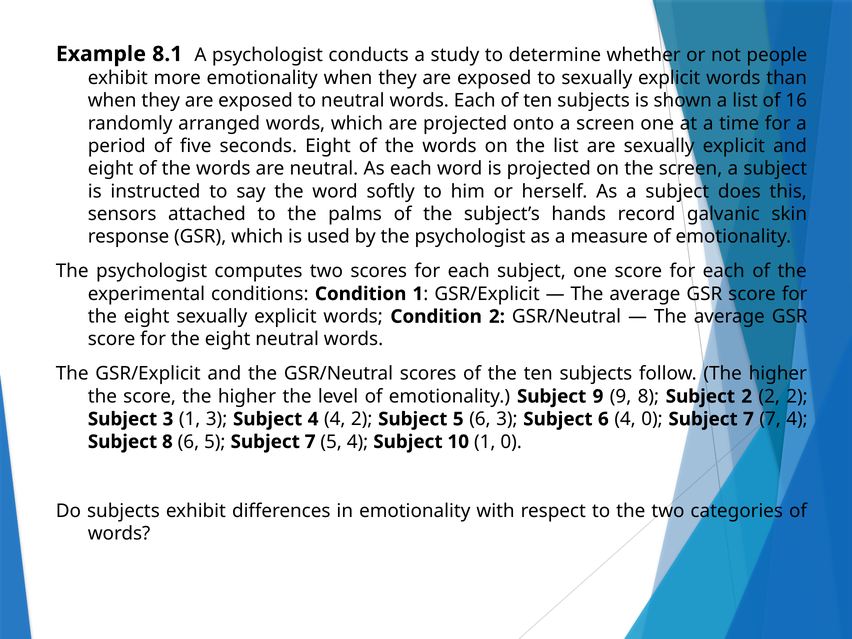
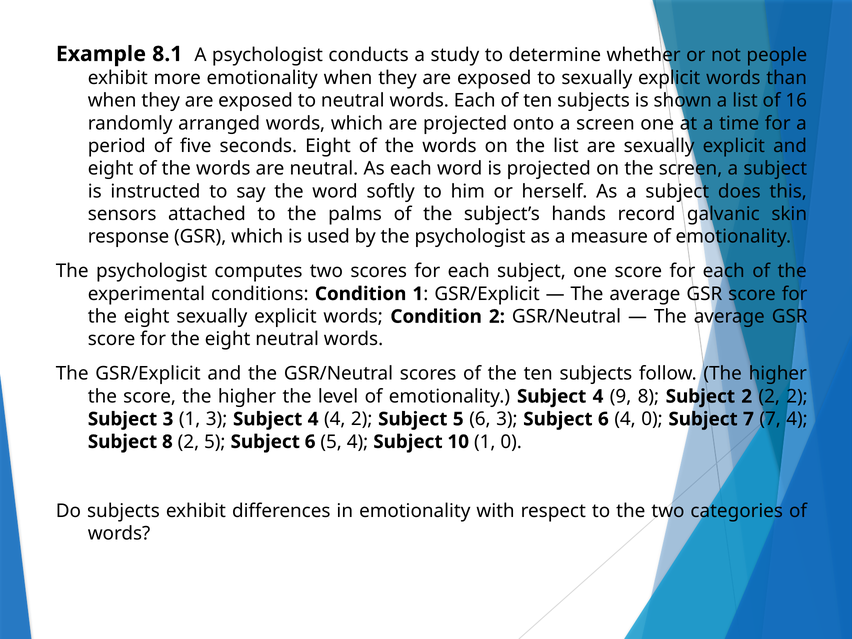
emotionality Subject 9: 9 -> 4 (598, 396)
8 6: 6 -> 2 (188, 442)
5 Subject 7: 7 -> 6 (310, 442)
